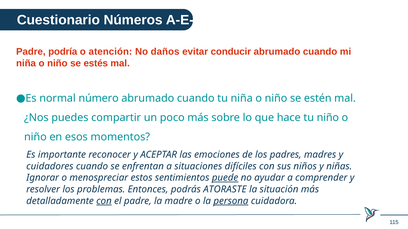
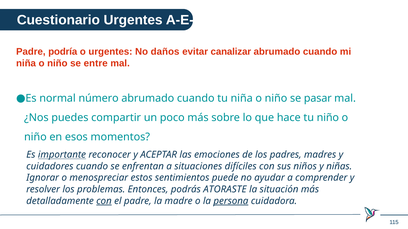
Cuestionario Números: Números -> Urgentes (133, 20)
o atención: atención -> urgentes (110, 52)
conducir: conducir -> canalizar (231, 52)
estés: estés -> entre (96, 63)
estén: estén -> pasar (318, 98)
importante underline: none -> present (62, 155)
puede underline: present -> none (225, 178)
